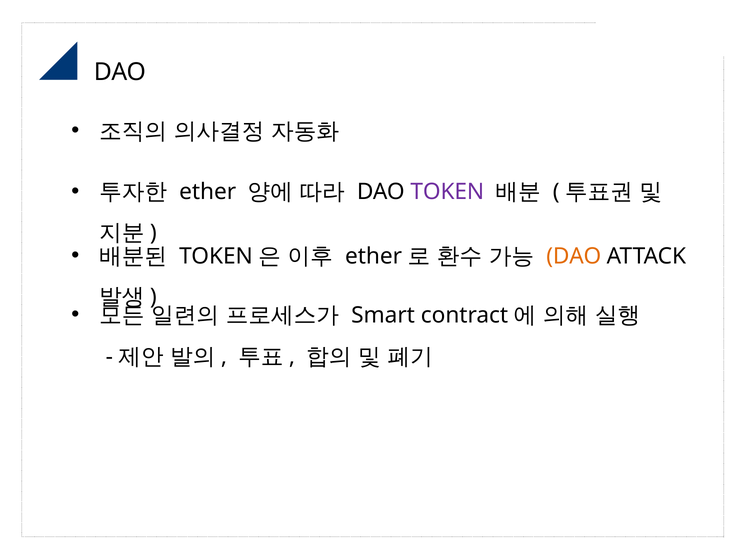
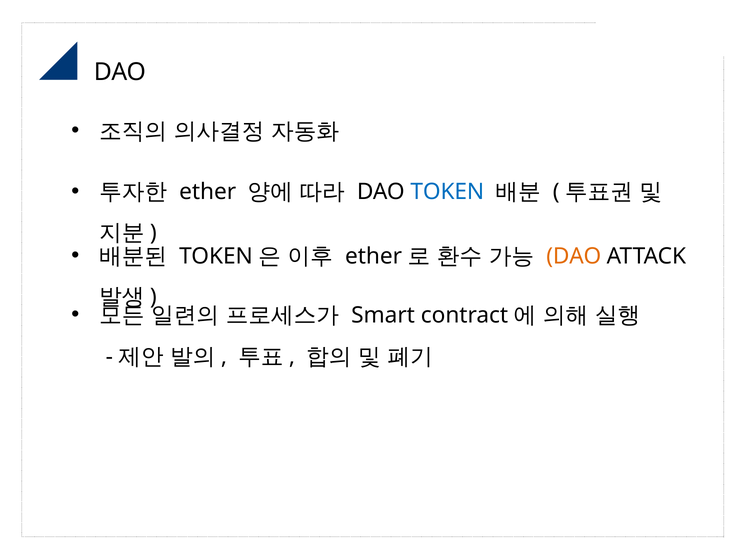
TOKEN colour: purple -> blue (447, 192)
